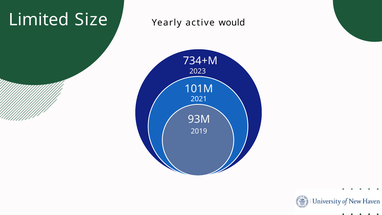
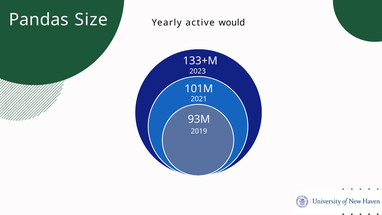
Limited: Limited -> Pandas (39, 20)
734+M: 734+M -> 133+M (200, 61)
